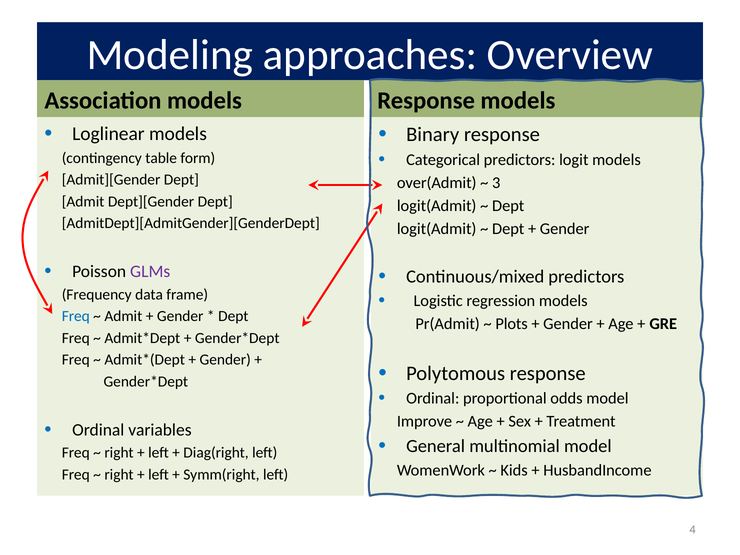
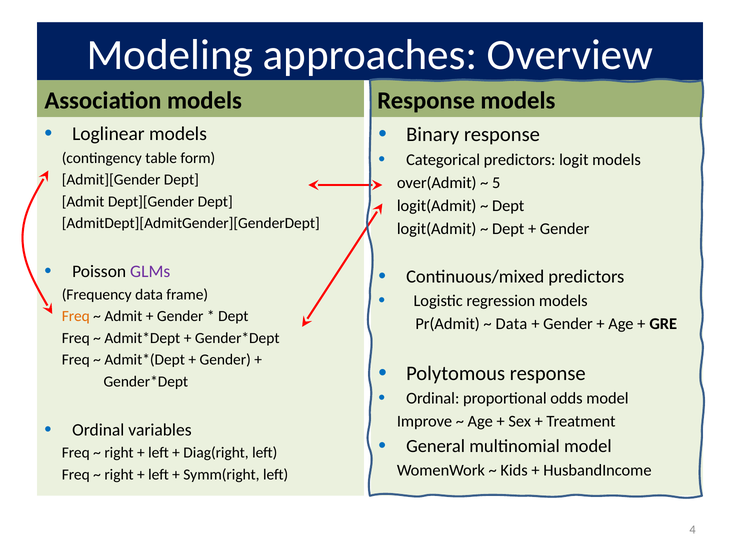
3: 3 -> 5 (496, 183)
Freq colour: blue -> orange (76, 316)
Plots: Plots -> Data (511, 324)
